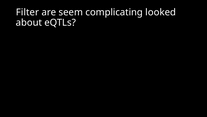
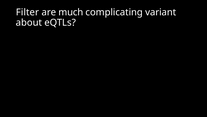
seem: seem -> much (71, 12)
looked: looked -> variant (161, 12)
